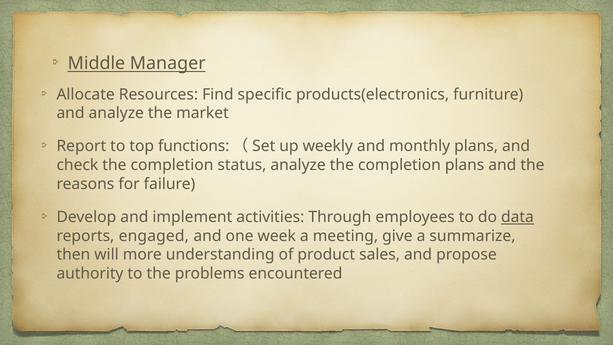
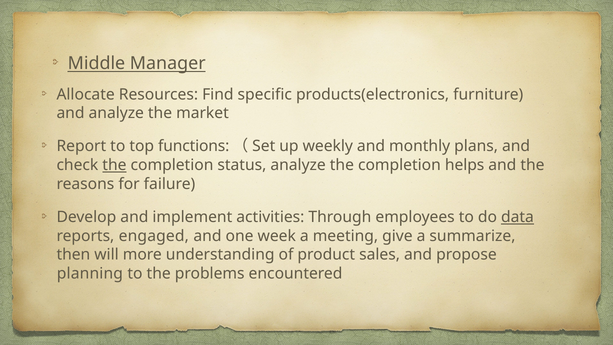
the underline: none -> present (114, 165)
completion plans: plans -> helps (465, 165)
authority: authority -> planning (90, 273)
